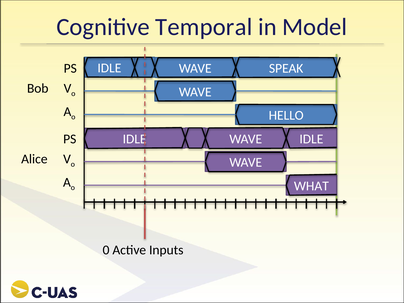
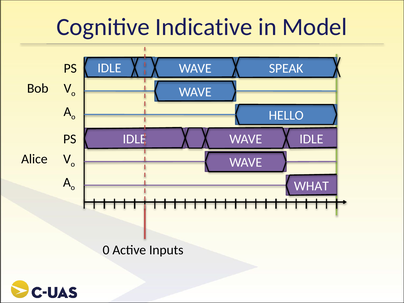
Temporal: Temporal -> Indicative (204, 27)
